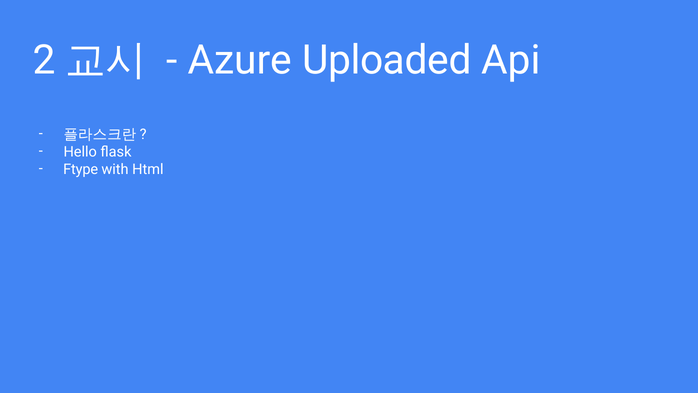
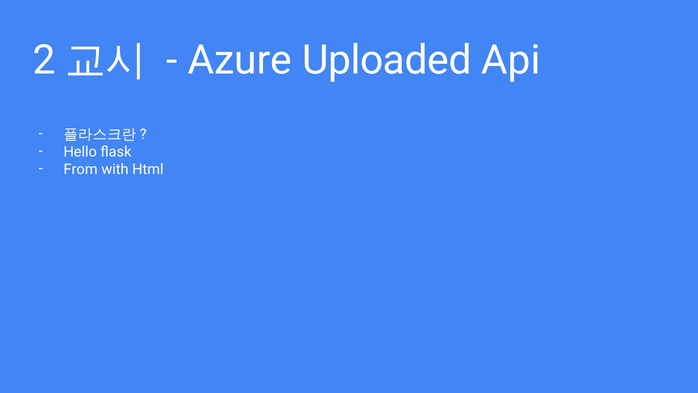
Ftype: Ftype -> From (81, 169)
